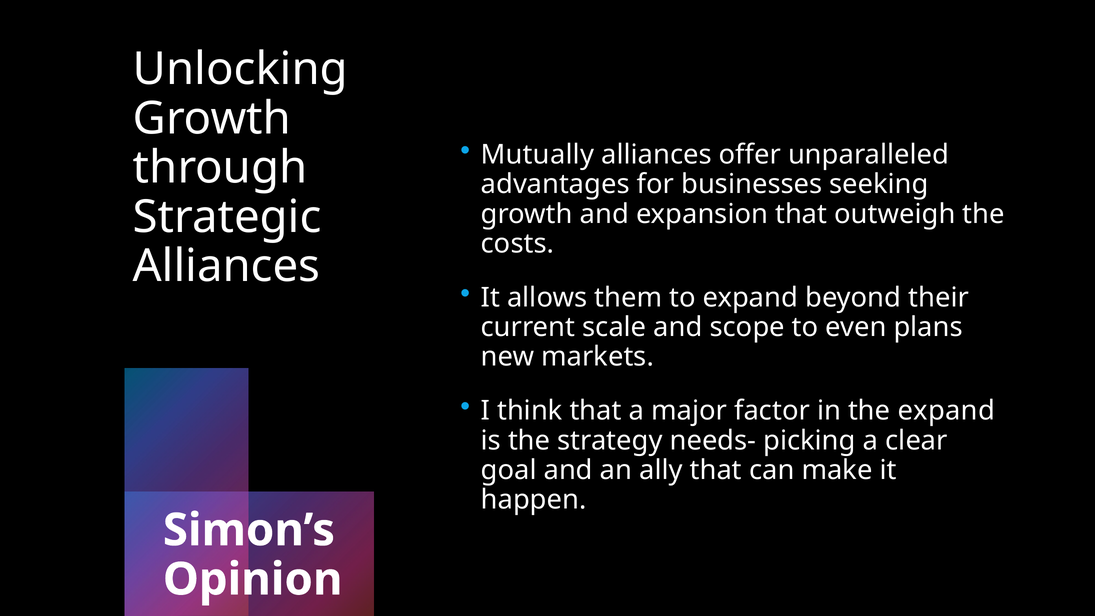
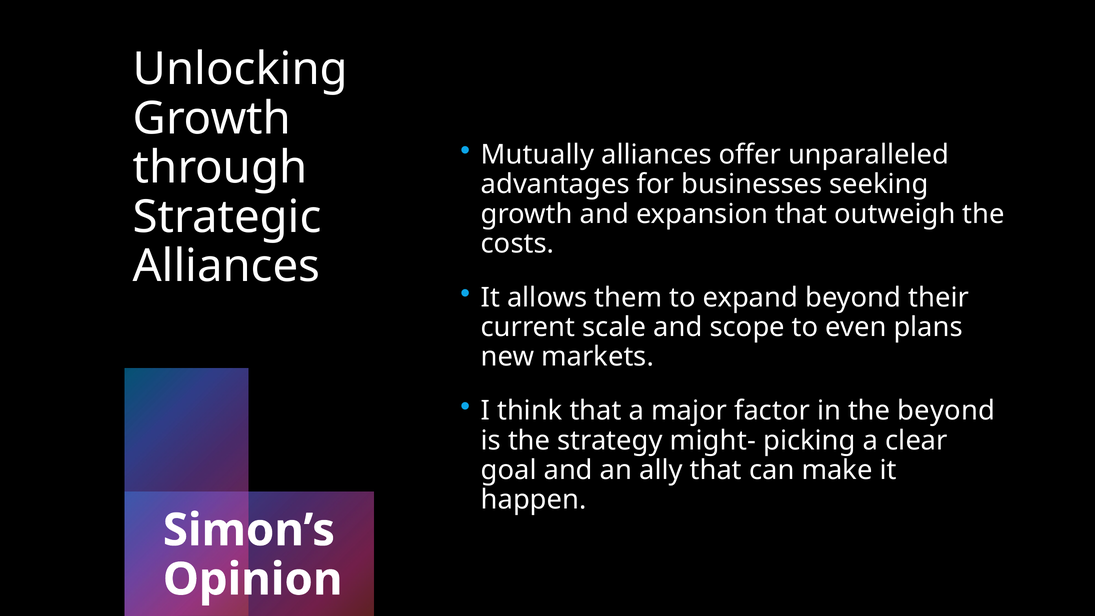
the expand: expand -> beyond (946, 411)
needs-: needs- -> might- (713, 440)
